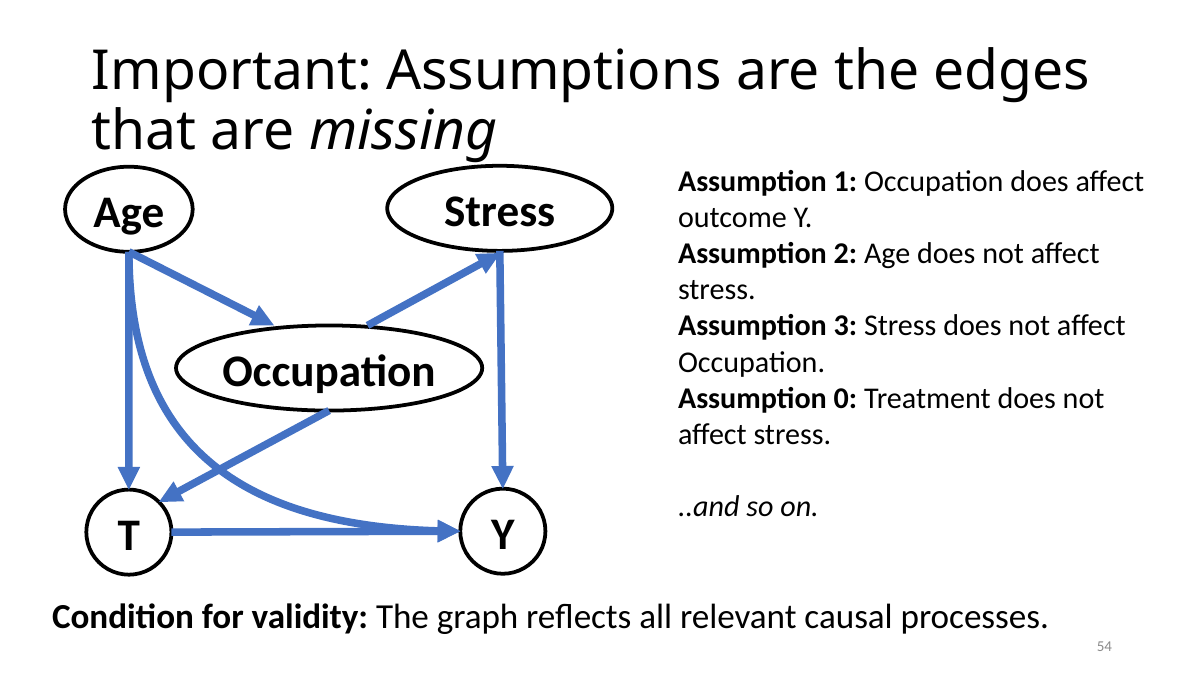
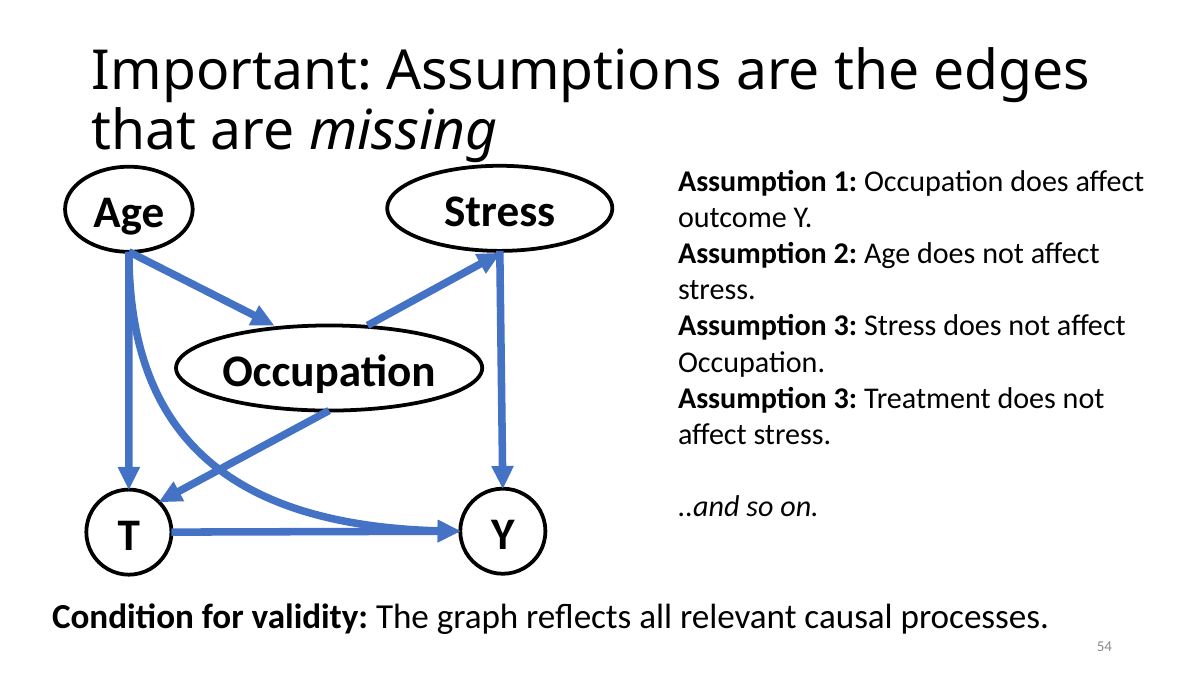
0: 0 -> 3 (845, 398)
